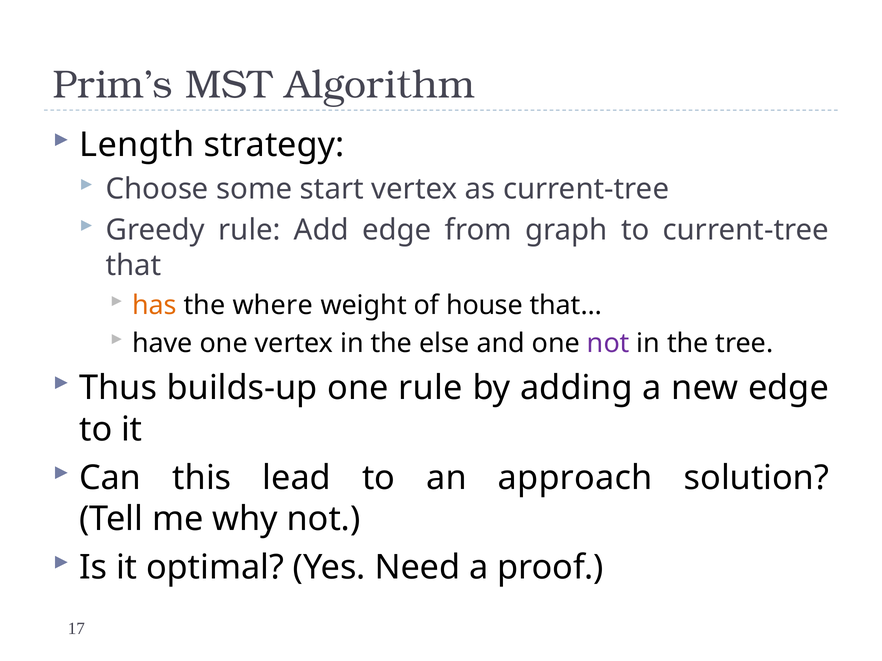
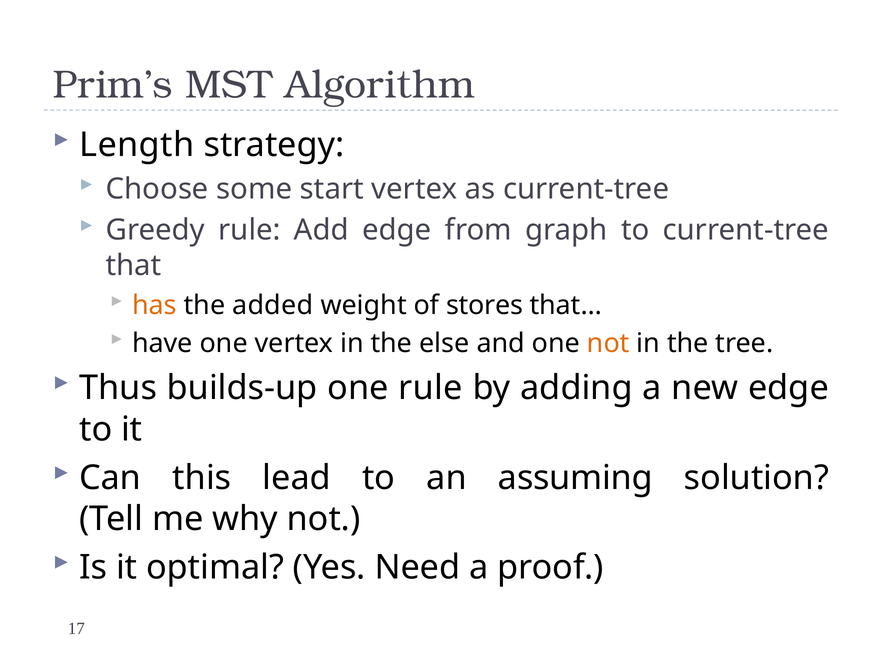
where: where -> added (273, 305)
house: house -> stores (484, 305)
not colour: purple -> orange (608, 344)
approach: approach -> assuming (575, 478)
